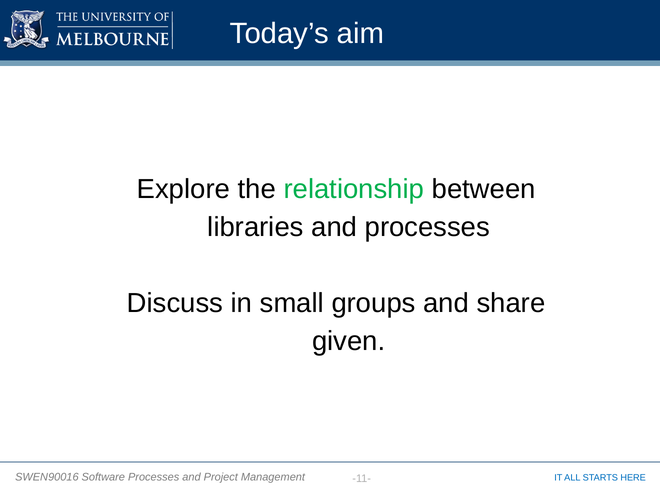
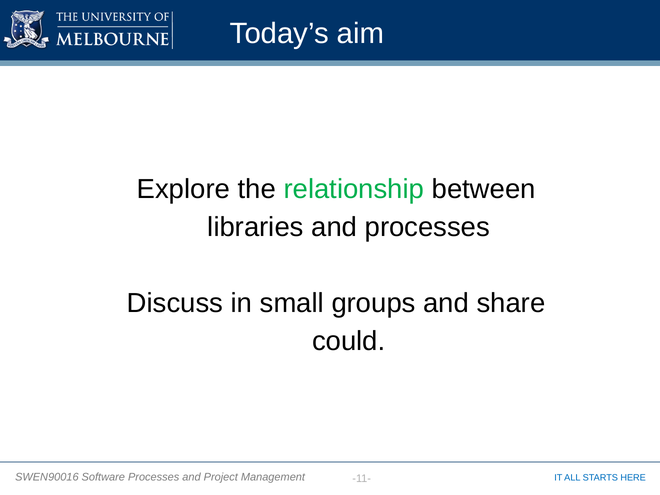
given: given -> could (349, 341)
